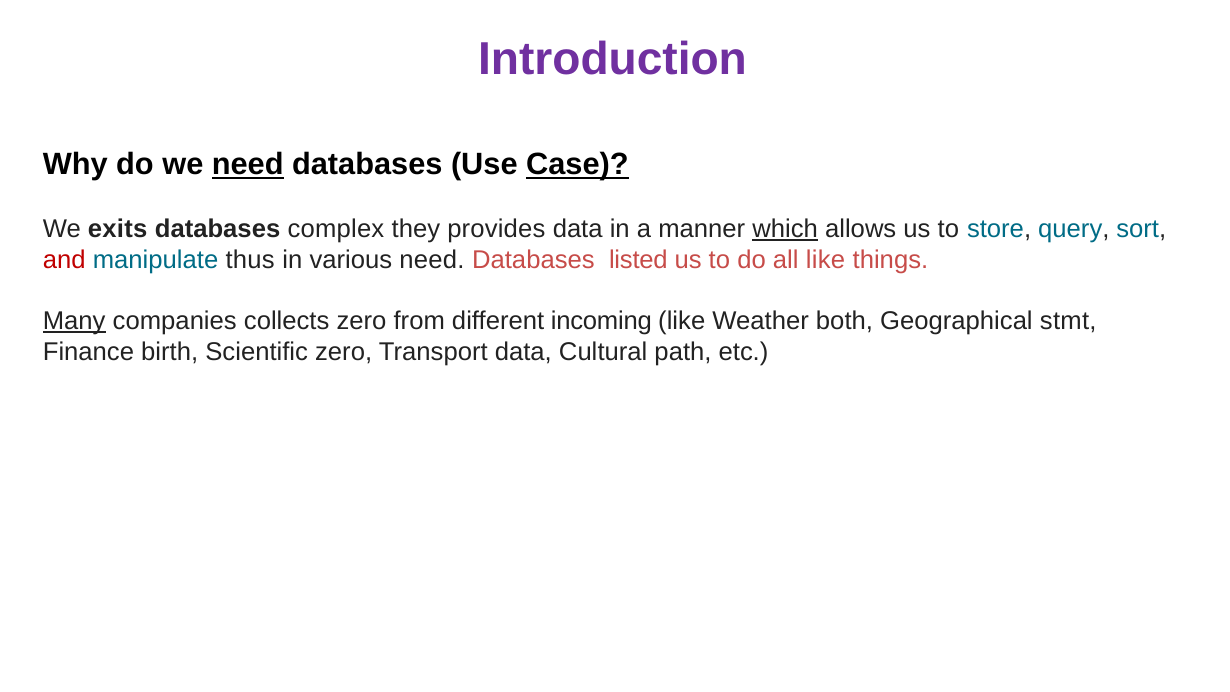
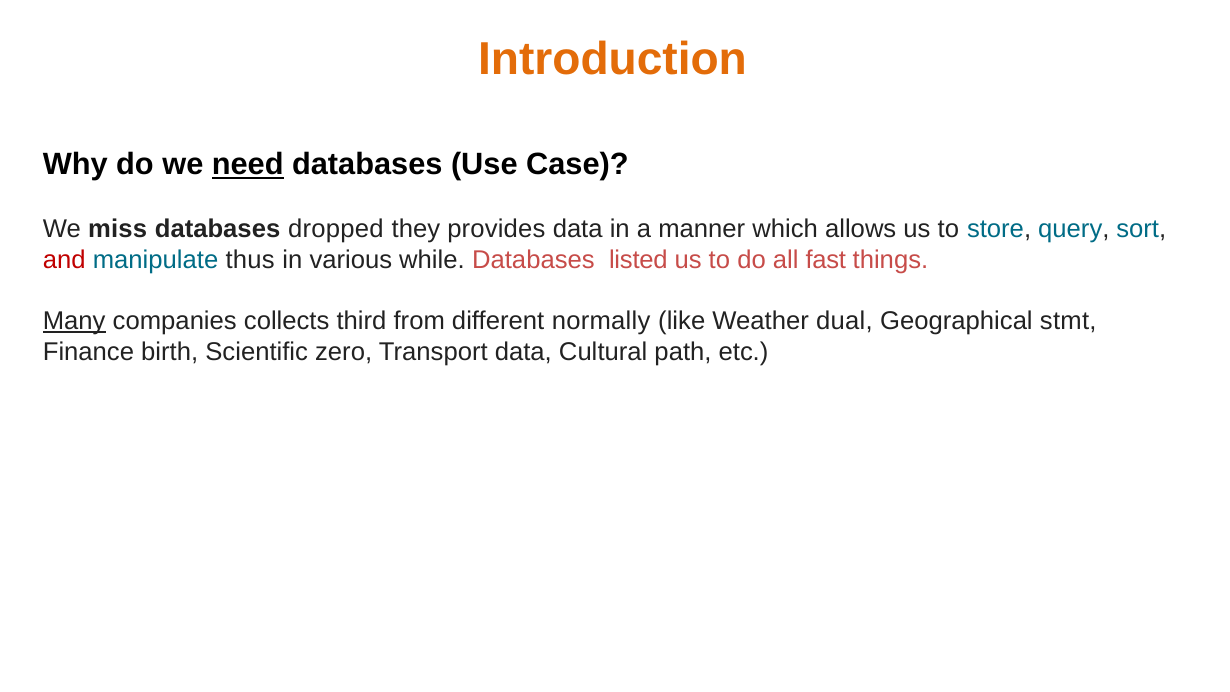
Introduction colour: purple -> orange (613, 60)
Case underline: present -> none (577, 165)
exits: exits -> miss (118, 229)
complex: complex -> dropped (336, 229)
which underline: present -> none (785, 229)
various need: need -> while (432, 260)
all like: like -> fast (826, 260)
collects zero: zero -> third (362, 321)
incoming: incoming -> normally (601, 321)
both: both -> dual (844, 321)
